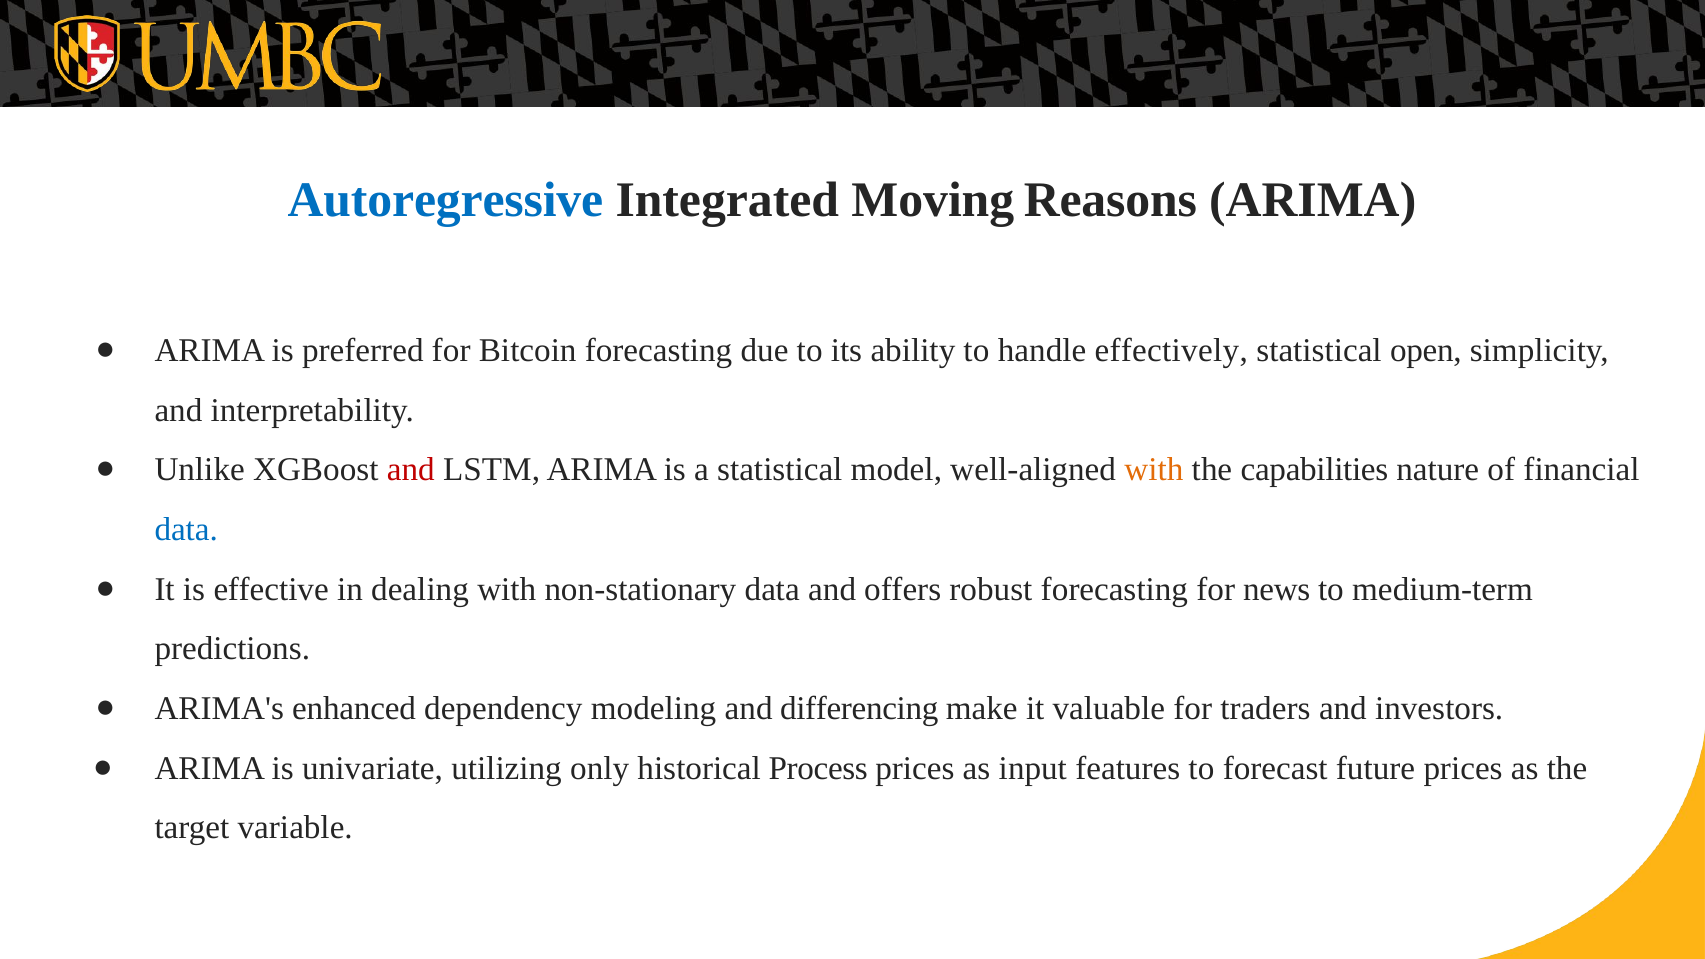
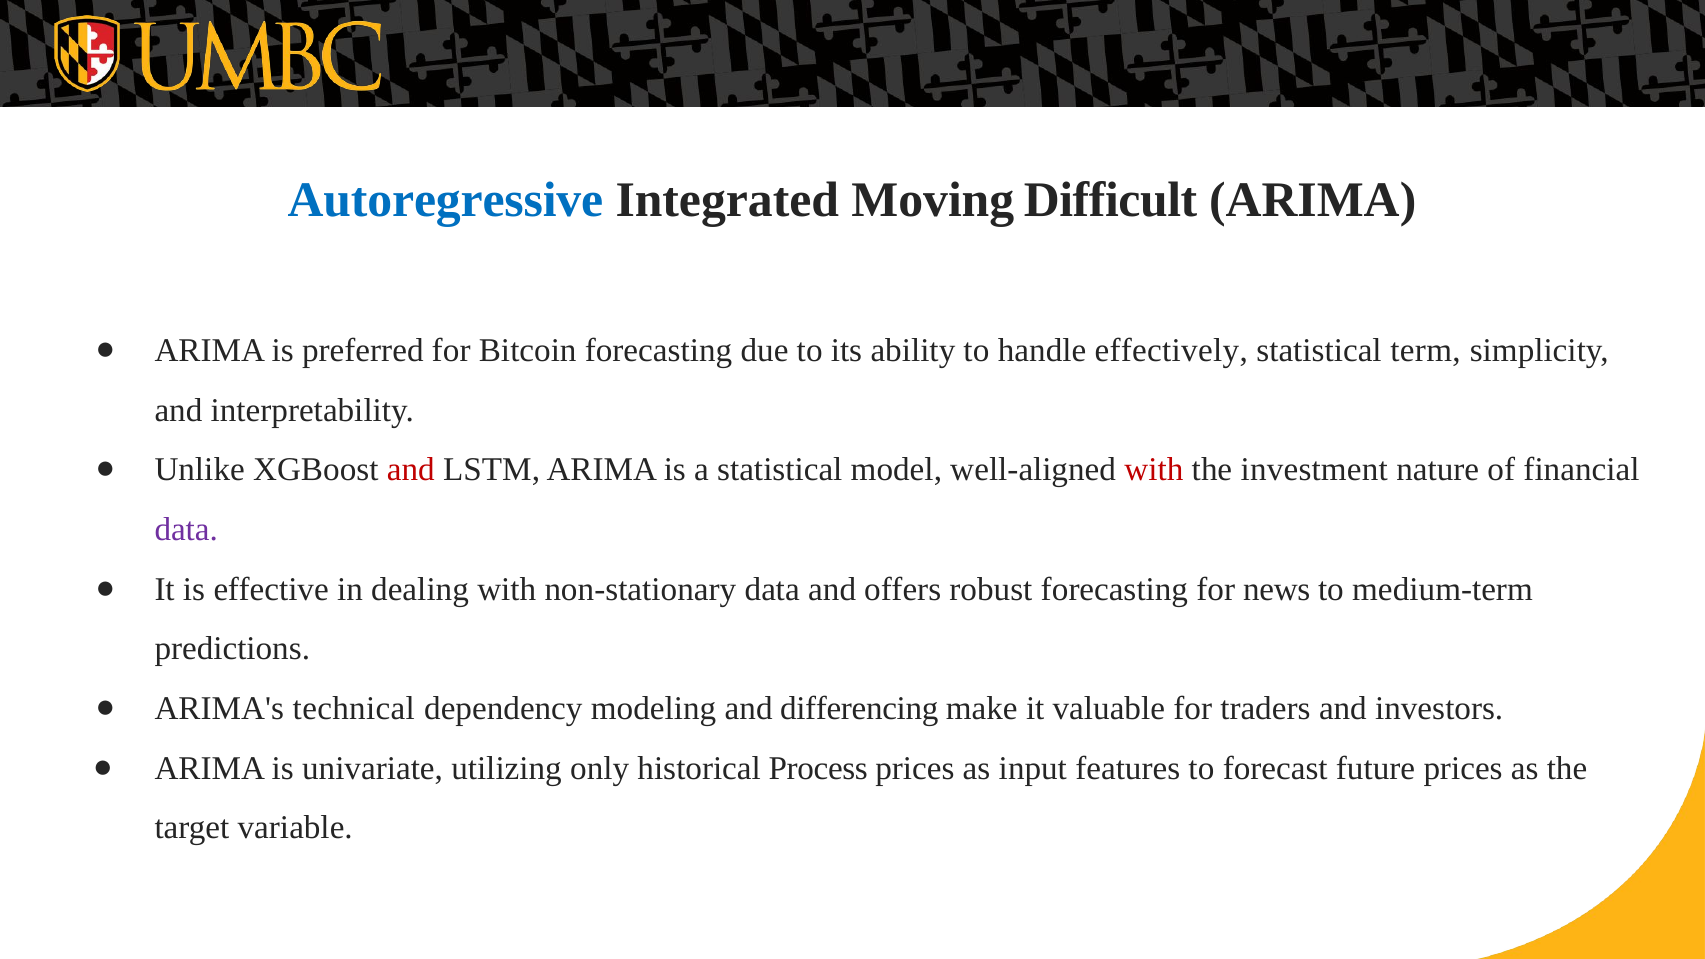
Reasons: Reasons -> Difficult (1111, 200)
open: open -> term (1426, 351)
with colour: orange -> red (1154, 470)
capabilities: capabilities -> investment (1314, 470)
data colour: blue -> purple (186, 530)
enhanced: enhanced -> technical (354, 709)
